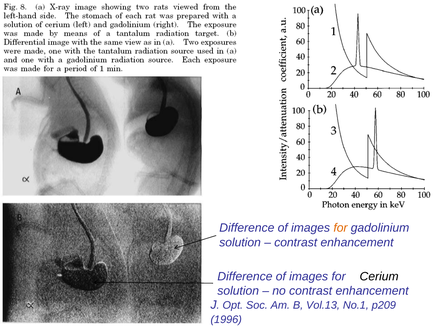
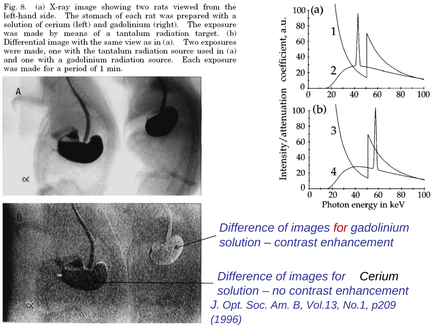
for colour: orange -> red (340, 228)
